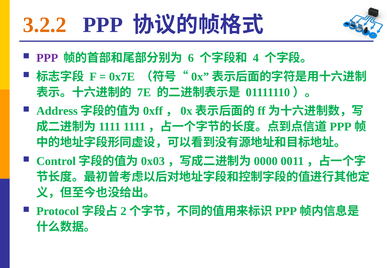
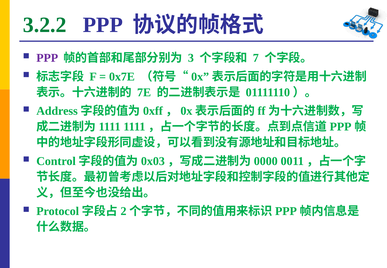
3.2.2 colour: orange -> green (45, 25)
6: 6 -> 3 (191, 58)
4: 4 -> 7 (256, 58)
